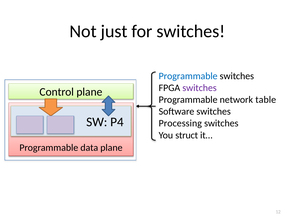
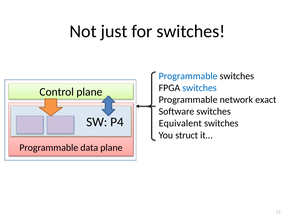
switches colour: purple -> blue (200, 88)
table: table -> exact (266, 99)
Processing: Processing -> Equivalent (180, 123)
